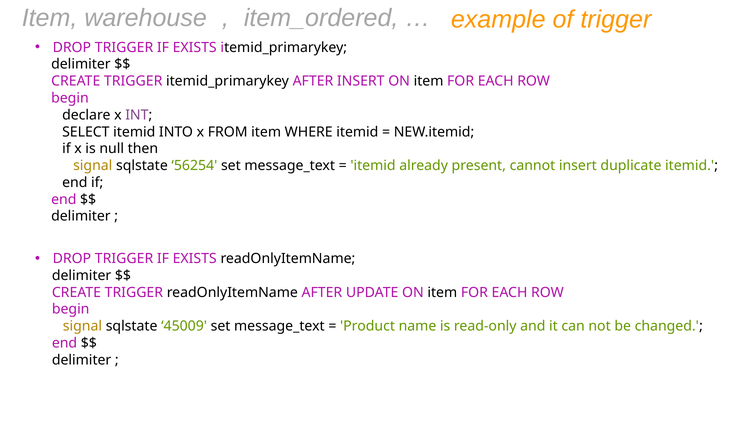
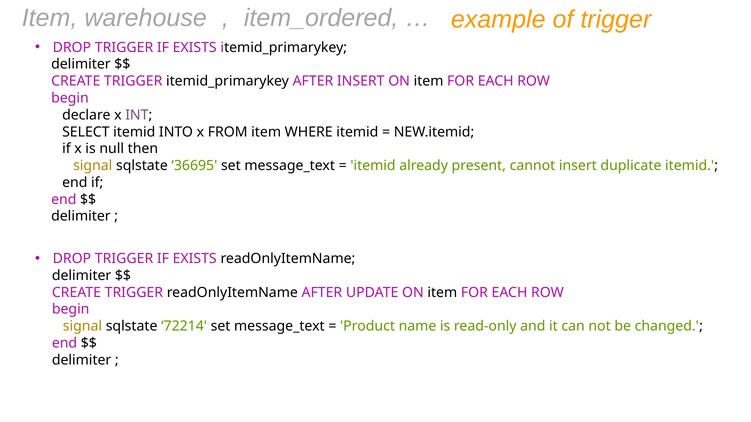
56254: 56254 -> 36695 (194, 166)
45009: 45009 -> 72214 (184, 326)
